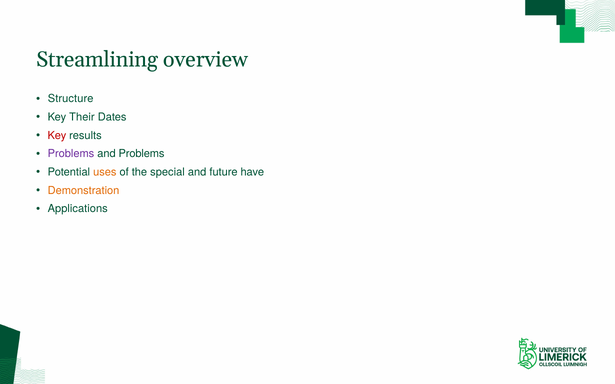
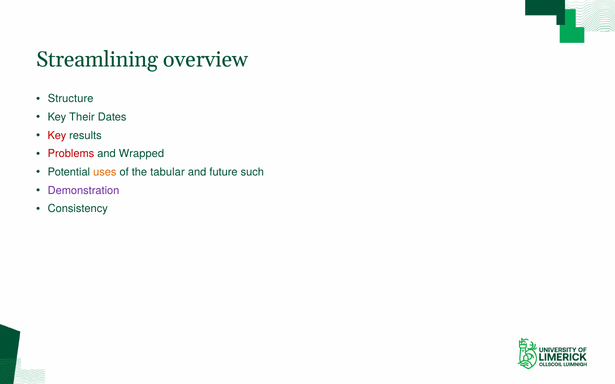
Problems colour: purple -> red (71, 154)
and Problems: Problems -> Wrapped (141, 154)
special: special -> tabular (167, 172)
have: have -> such (252, 172)
Demonstration colour: orange -> purple (84, 191)
Applications: Applications -> Consistency (78, 209)
